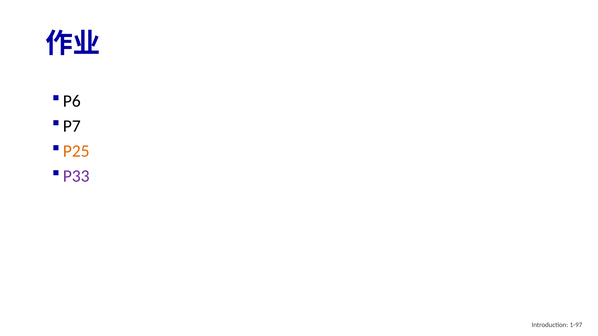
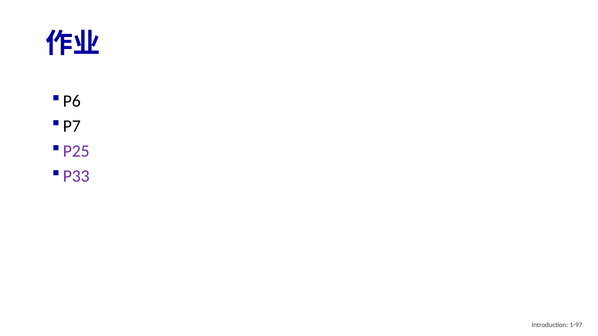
P25 colour: orange -> purple (76, 151)
